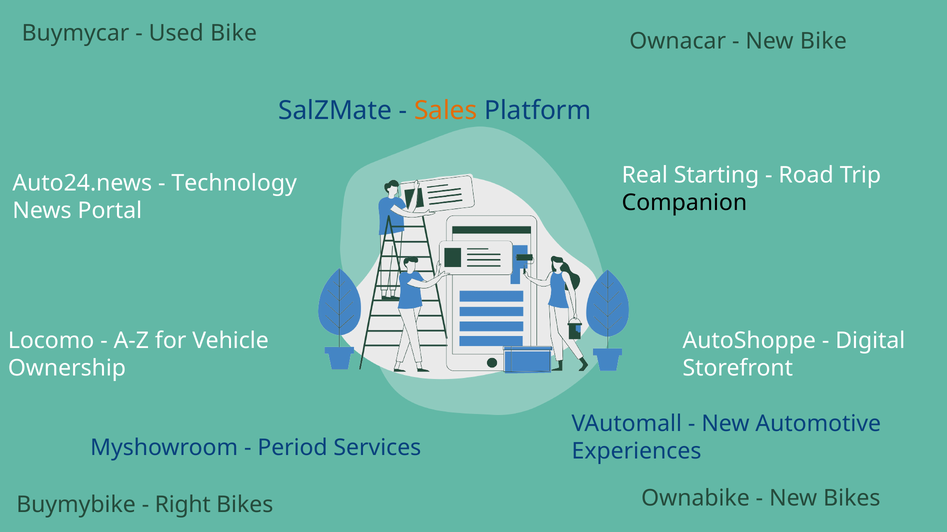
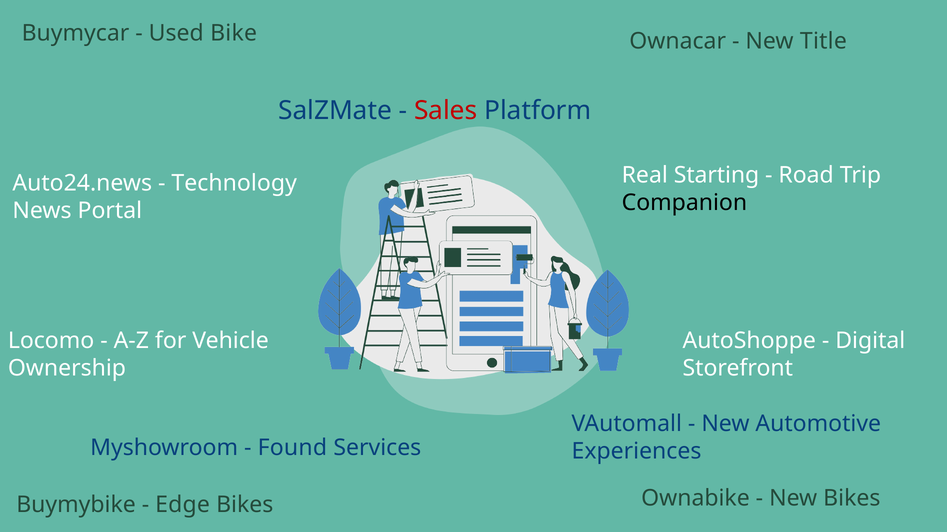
New Bike: Bike -> Title (823, 41)
Sales colour: orange -> red (446, 111)
Period: Period -> Found (292, 448)
Right: Right -> Edge (183, 505)
